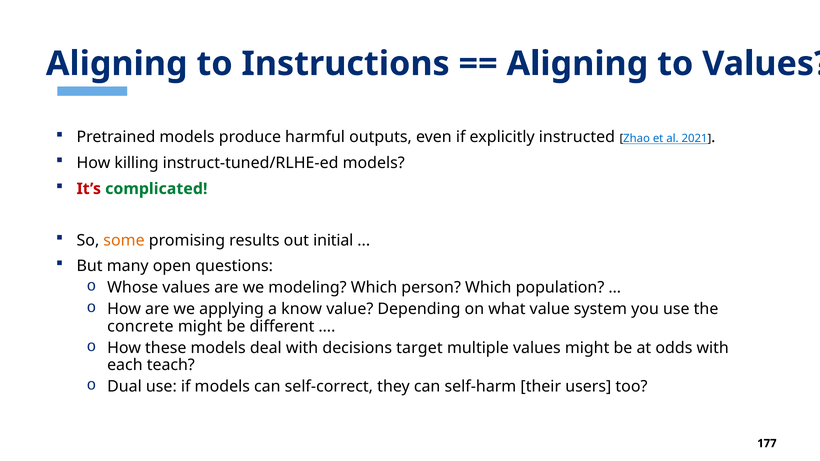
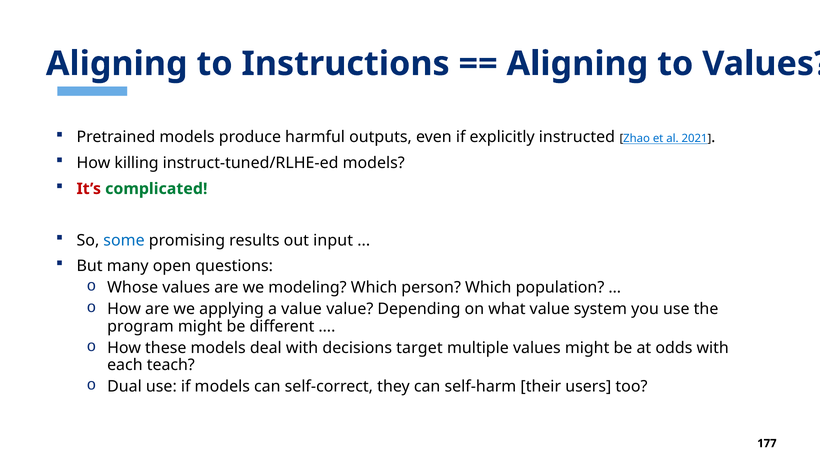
some colour: orange -> blue (124, 240)
initial: initial -> input (333, 240)
a know: know -> value (302, 309)
concrete: concrete -> program (140, 326)
